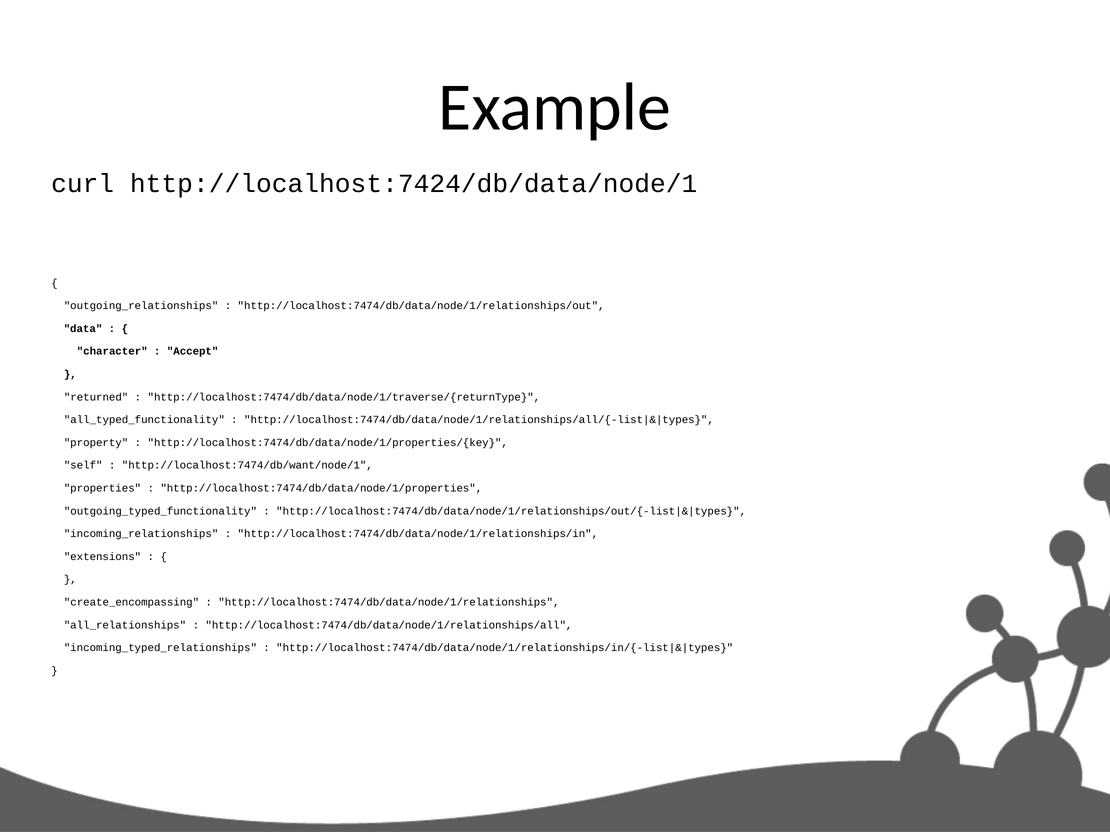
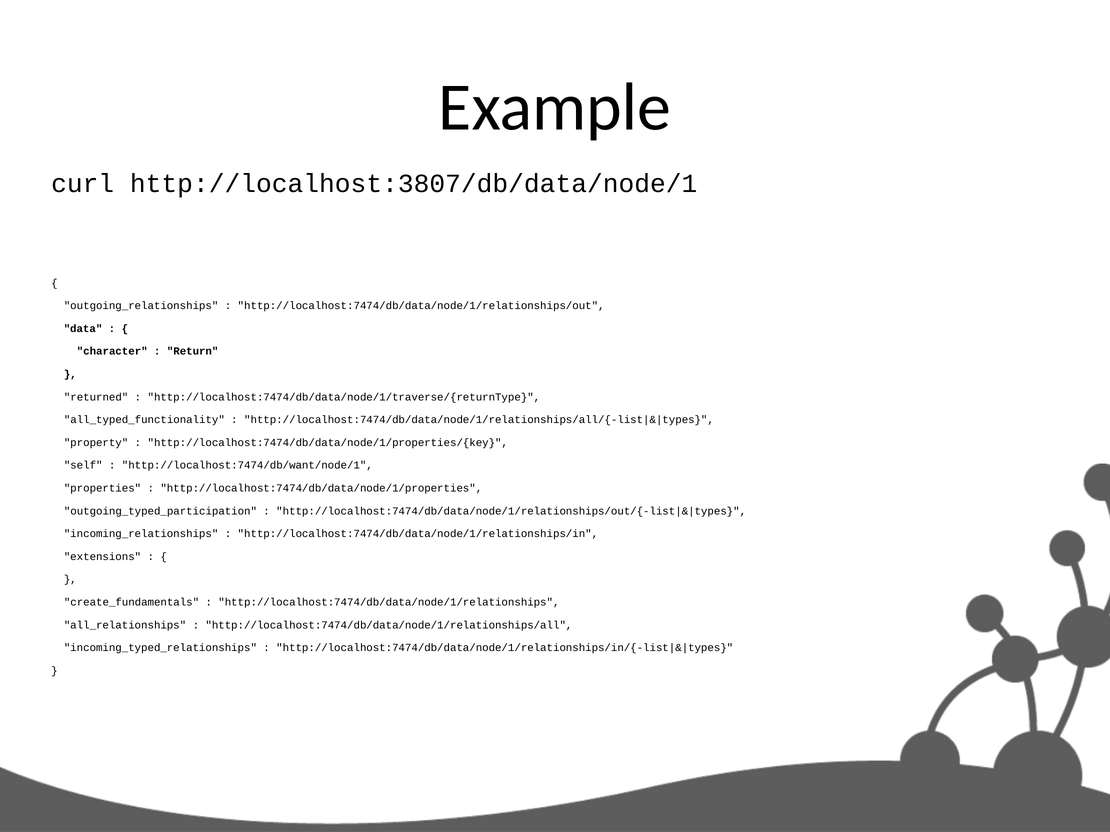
http://localhost:7424/db/data/node/1: http://localhost:7424/db/data/node/1 -> http://localhost:3807/db/data/node/1 (414, 184)
Accept: Accept -> Return (193, 352)
outgoing_typed_functionality: outgoing_typed_functionality -> outgoing_typed_participation (160, 511)
create_encompassing: create_encompassing -> create_fundamentals (132, 603)
